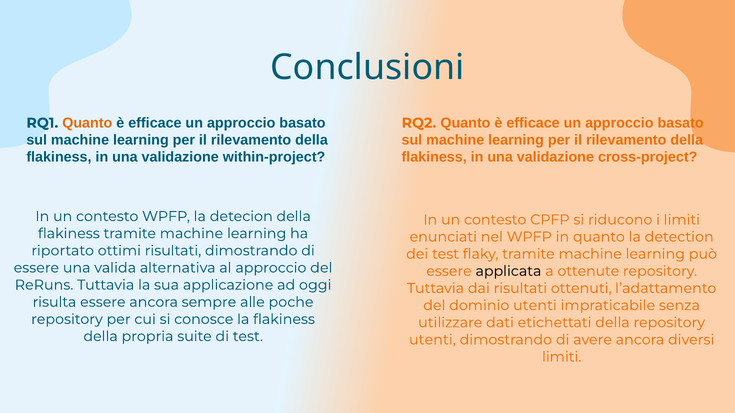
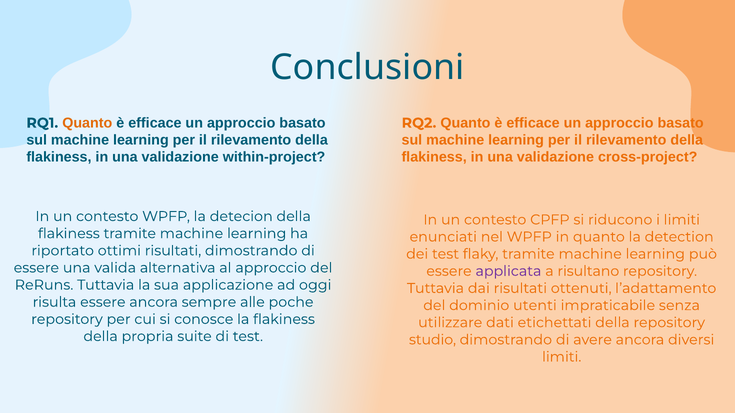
applicata colour: black -> purple (508, 271)
ottenute: ottenute -> risultano (588, 271)
utenti: utenti -> studio (433, 340)
